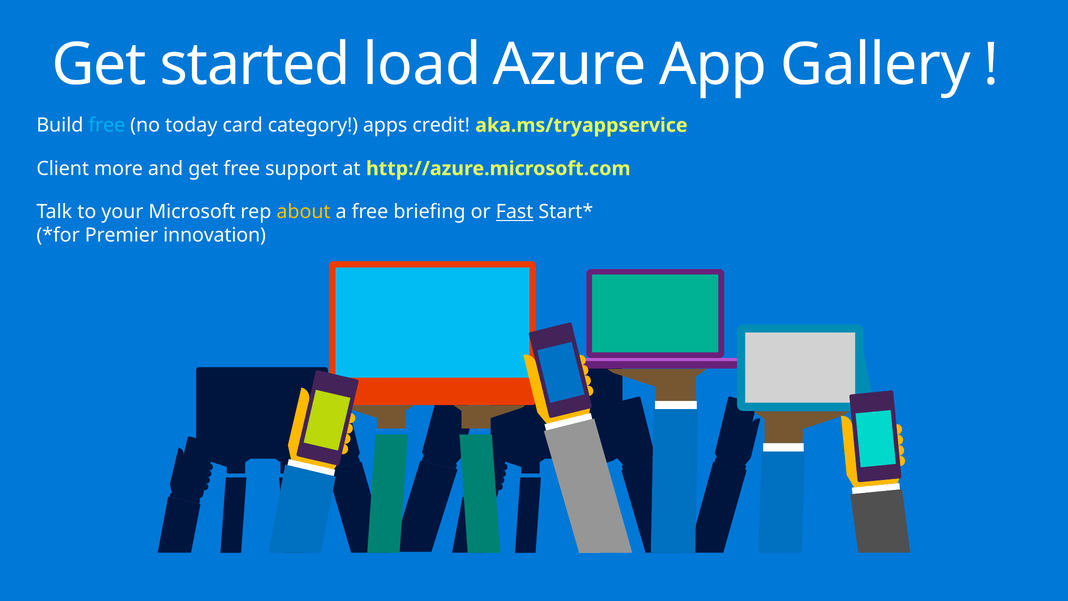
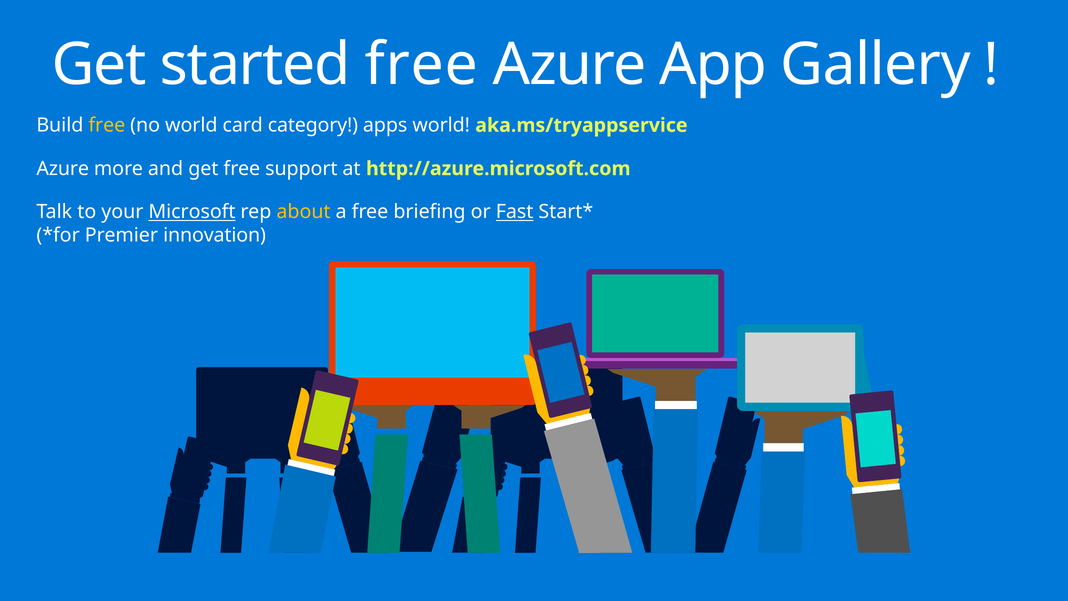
started load: load -> free (421, 65)
free colour: light blue -> yellow (107, 125)
no today: today -> world (191, 125)
apps credit: credit -> world (441, 125)
Client: Client -> Azure (63, 169)
Microsoft underline: none -> present (192, 212)
